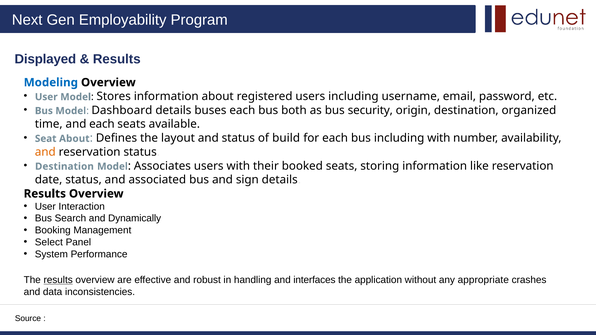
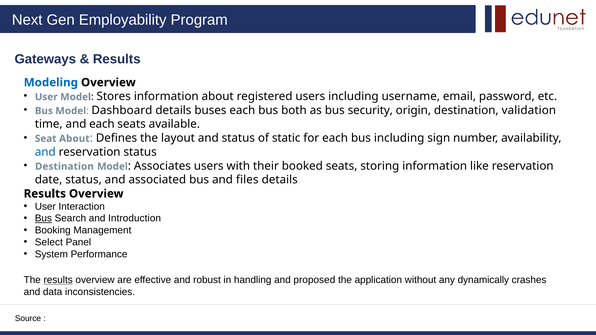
Displayed: Displayed -> Gateways (45, 59)
organized: organized -> validation (529, 110)
build: build -> static (286, 138)
including with: with -> sign (439, 138)
and colour: orange -> blue (45, 152)
sign: sign -> files (247, 180)
Bus underline: none -> present (43, 219)
Dynamically: Dynamically -> Introduction (135, 219)
interfaces: interfaces -> proposed (314, 280)
appropriate: appropriate -> dynamically (483, 280)
